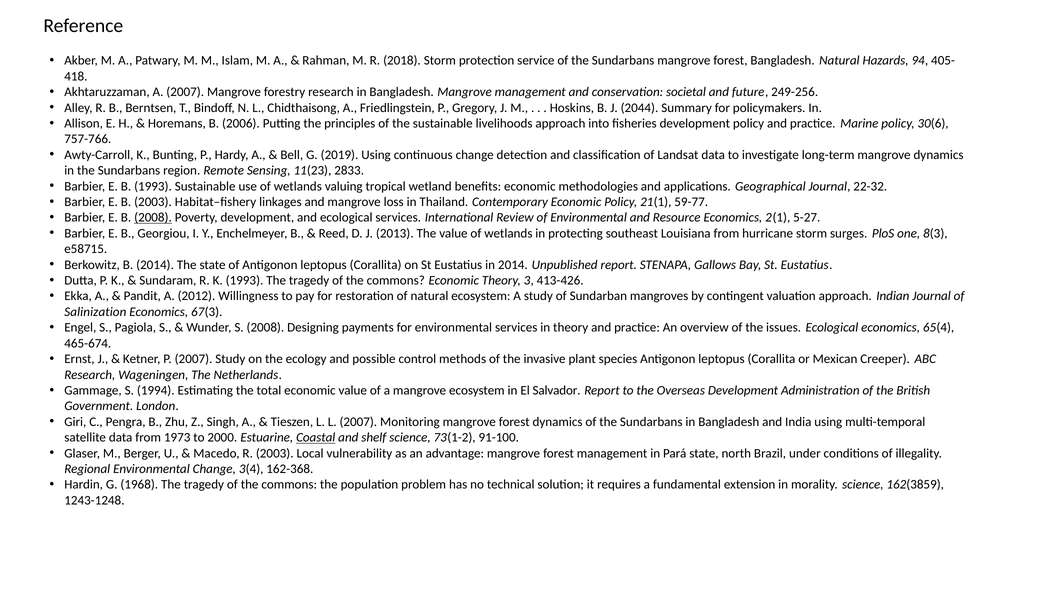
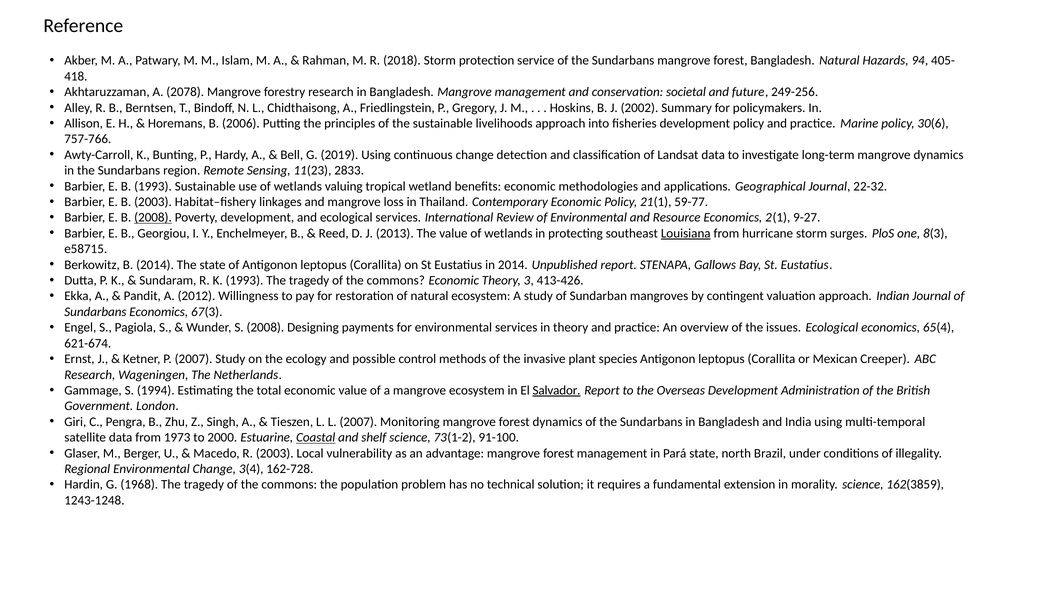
A 2007: 2007 -> 2078 (185, 92)
2044: 2044 -> 2002 (639, 108)
5-27: 5-27 -> 9-27 (807, 218)
Louisiana underline: none -> present (686, 233)
Salinization: Salinization -> Sundarbans (95, 312)
465-674: 465-674 -> 621-674 (88, 343)
Salvador underline: none -> present (557, 390)
162-368: 162-368 -> 162-728 (290, 469)
